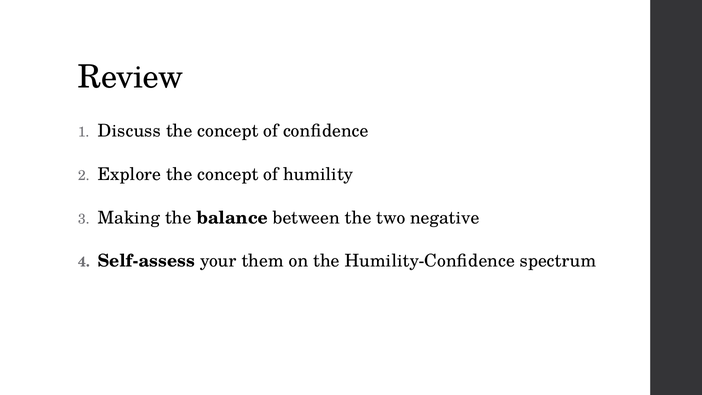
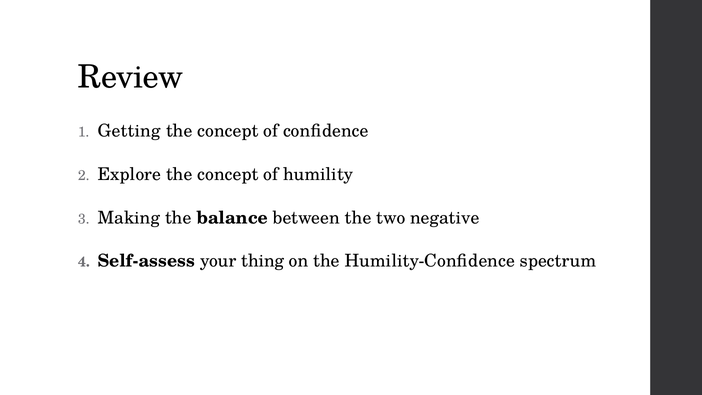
Discuss: Discuss -> Getting (129, 131)
them: them -> thing (263, 261)
